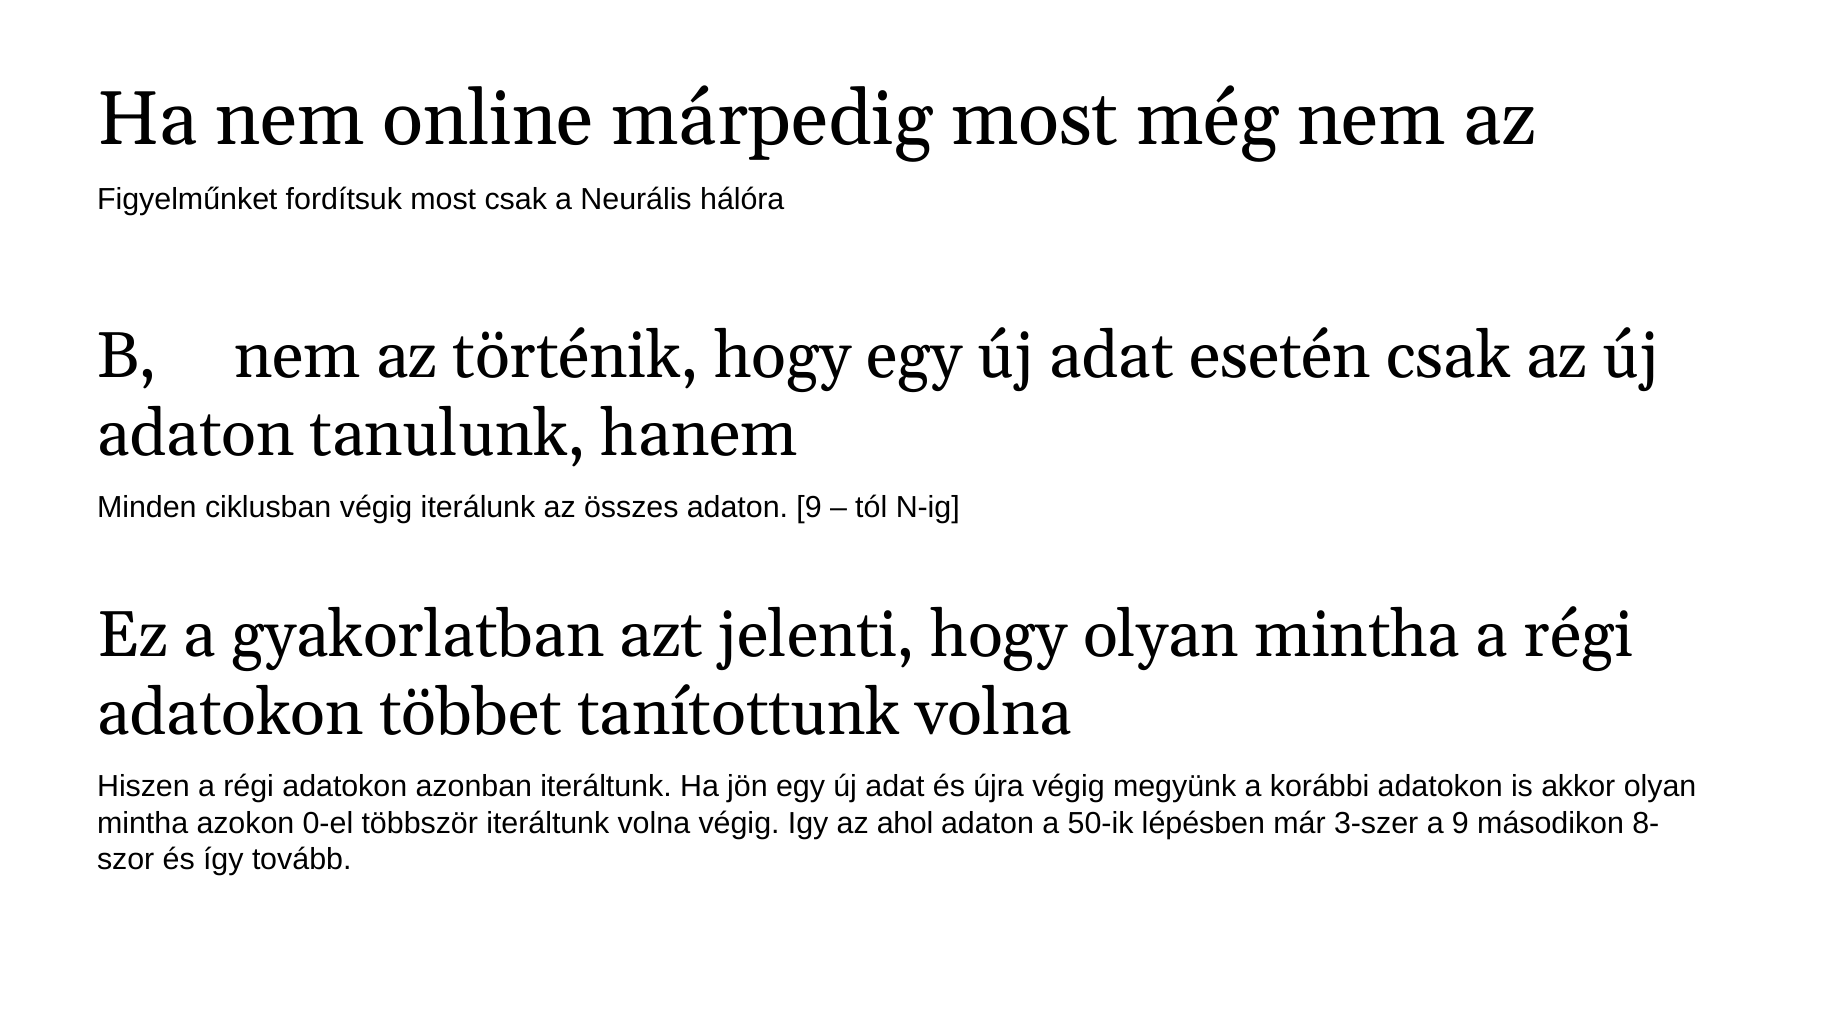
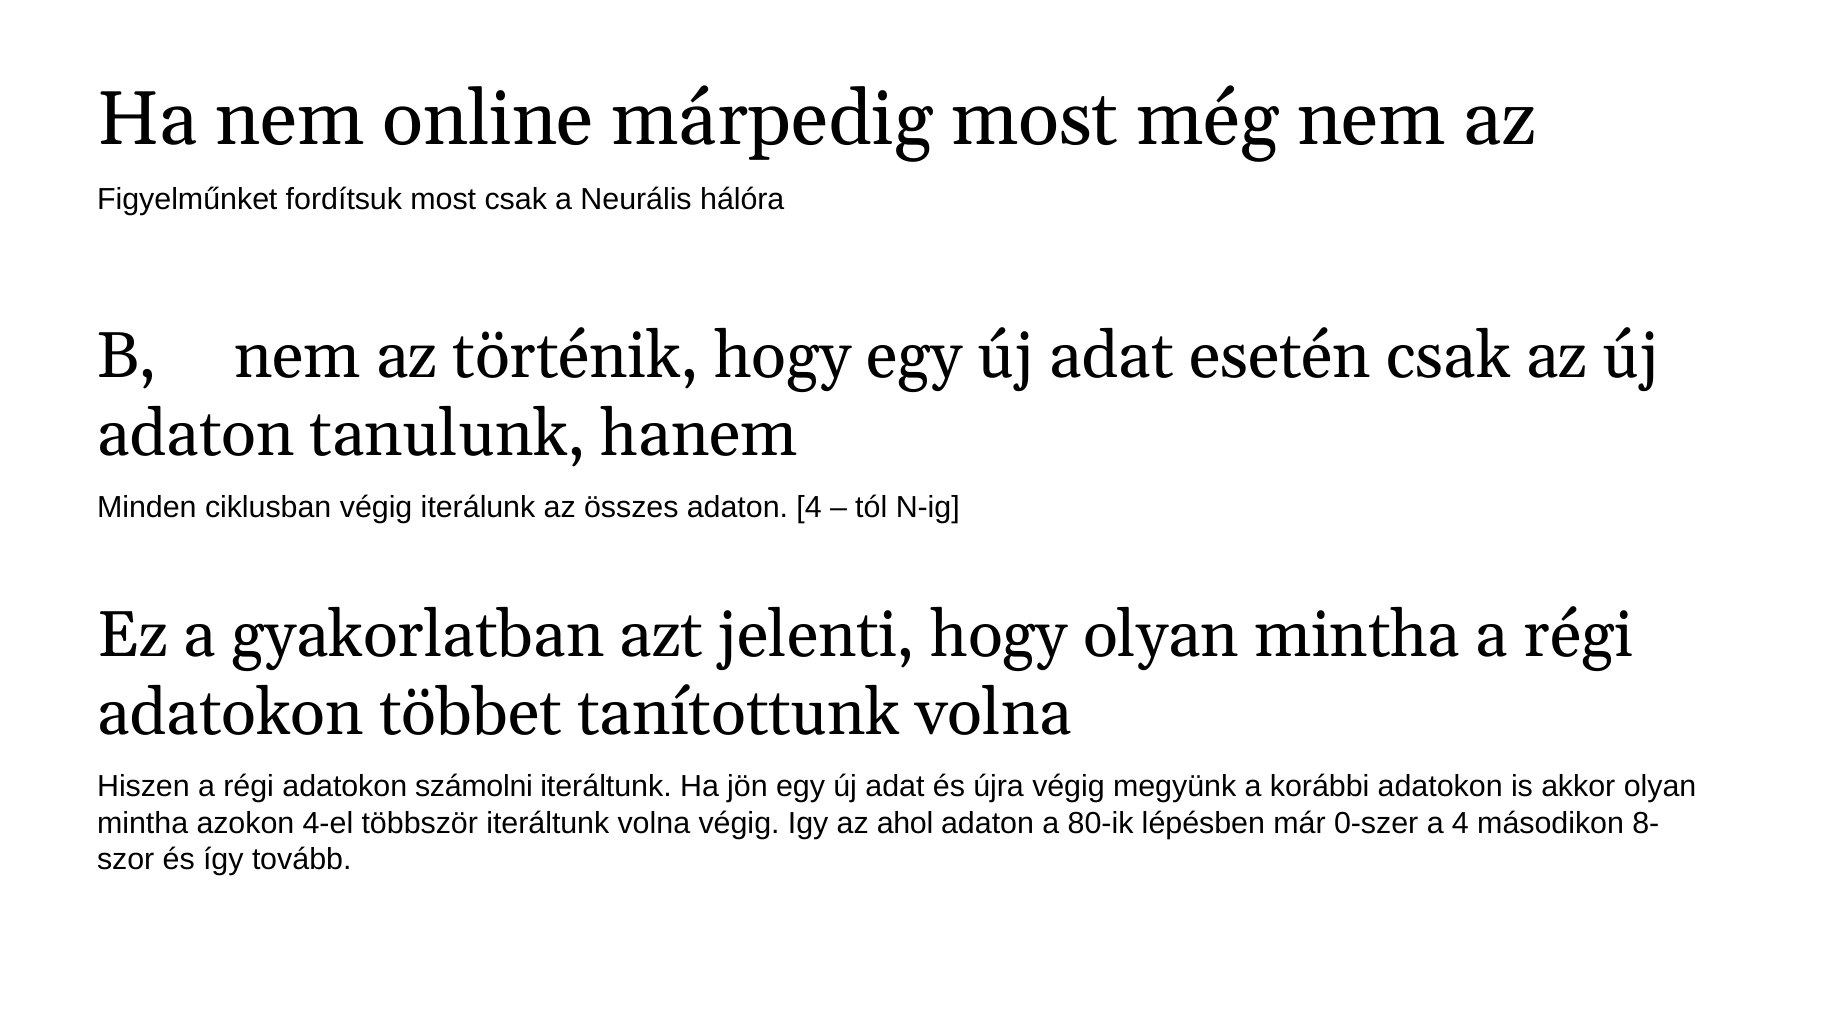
adaton 9: 9 -> 4 (809, 508)
azonban: azonban -> számolni (474, 787)
0-el: 0-el -> 4-el (328, 823)
50-ik: 50-ik -> 80-ik (1101, 823)
3-szer: 3-szer -> 0-szer (1376, 823)
a 9: 9 -> 4 (1460, 823)
